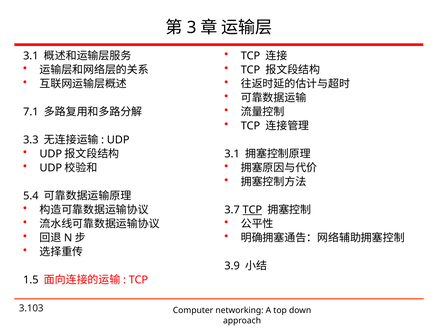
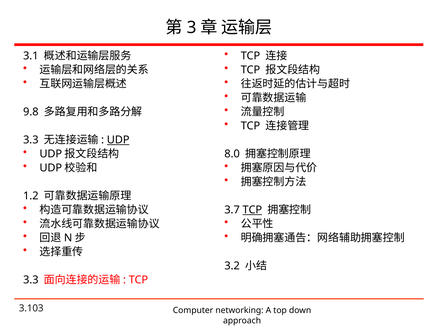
7.1: 7.1 -> 9.8 (31, 112)
UDP underline: none -> present (118, 140)
3.1: 3.1 -> 8.0 (232, 154)
5.4: 5.4 -> 1.2 (31, 196)
3.9: 3.9 -> 3.2 (232, 266)
1.5: 1.5 -> 3.3 (31, 280)
